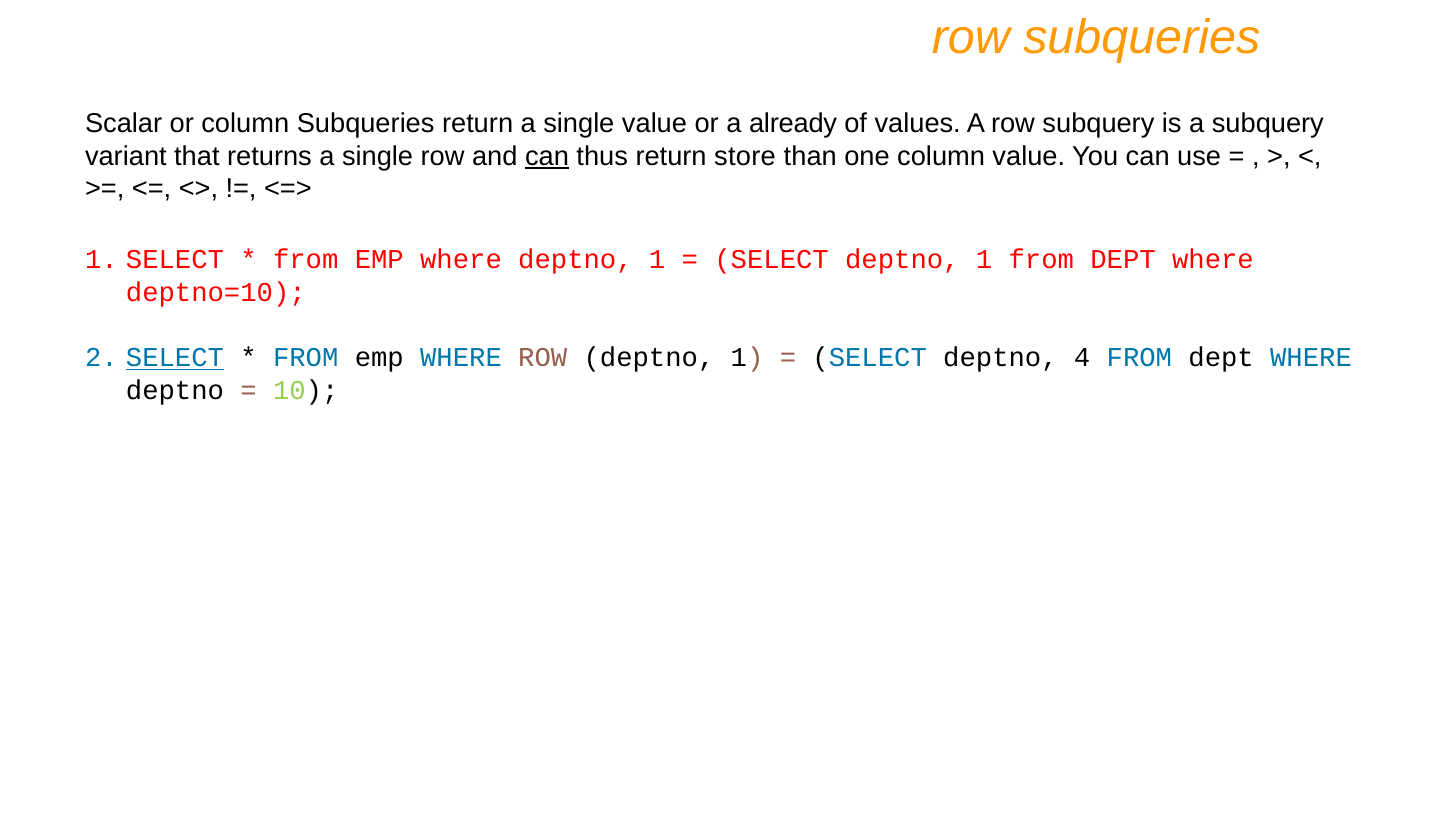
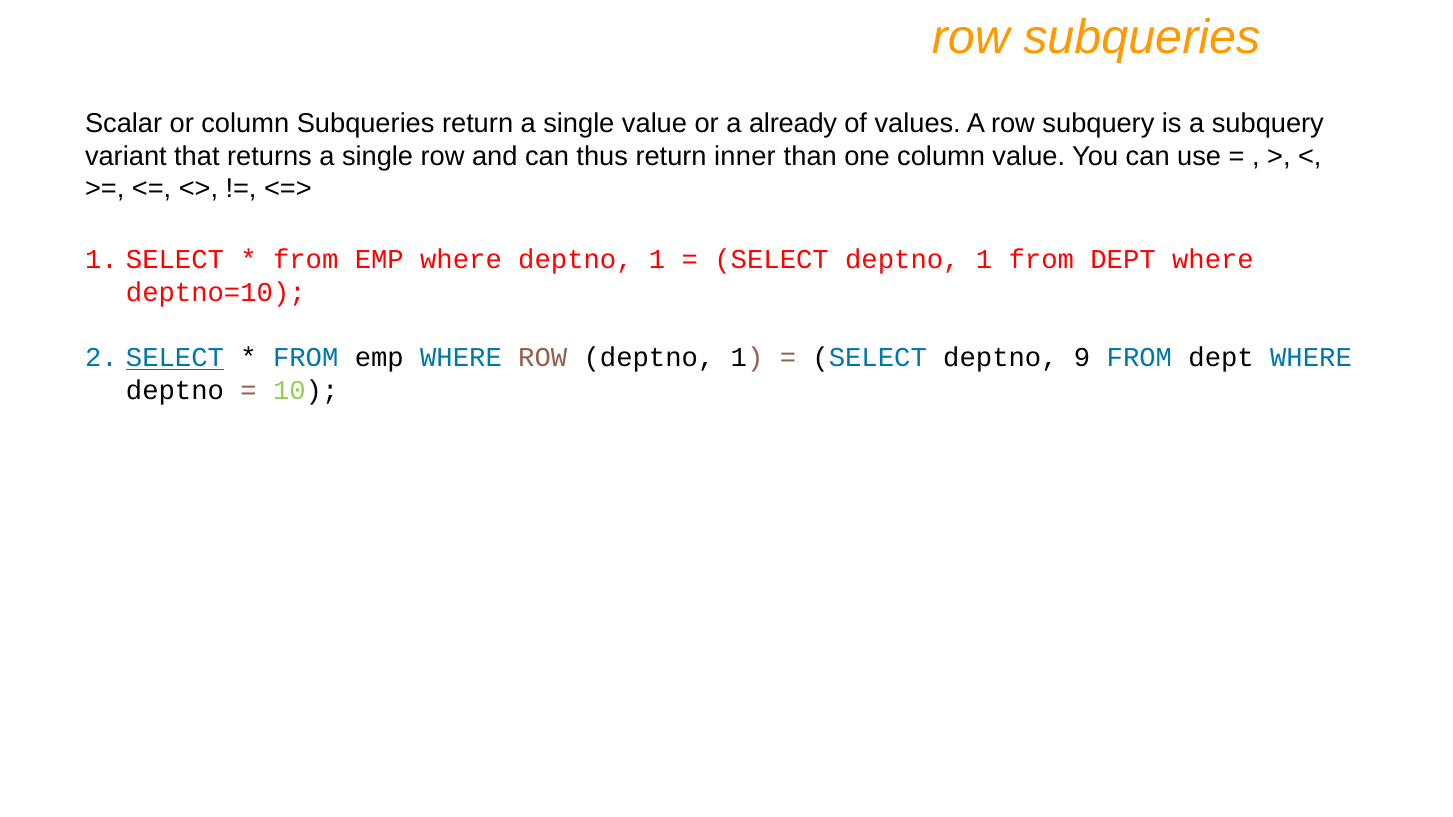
can underline: present -> none (547, 156)
store: store -> inner (745, 156)
4: 4 -> 9 (1082, 358)
